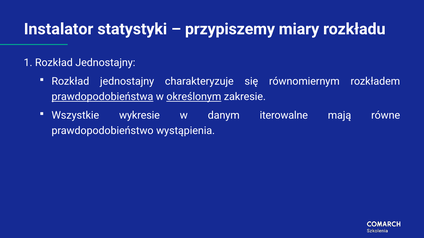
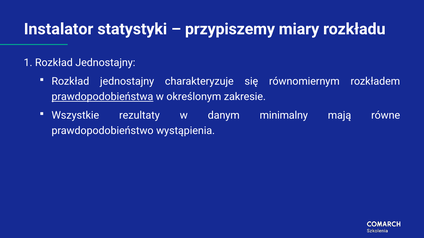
określonym underline: present -> none (194, 97)
wykresie: wykresie -> rezultaty (139, 116)
iterowalne: iterowalne -> minimalny (284, 116)
